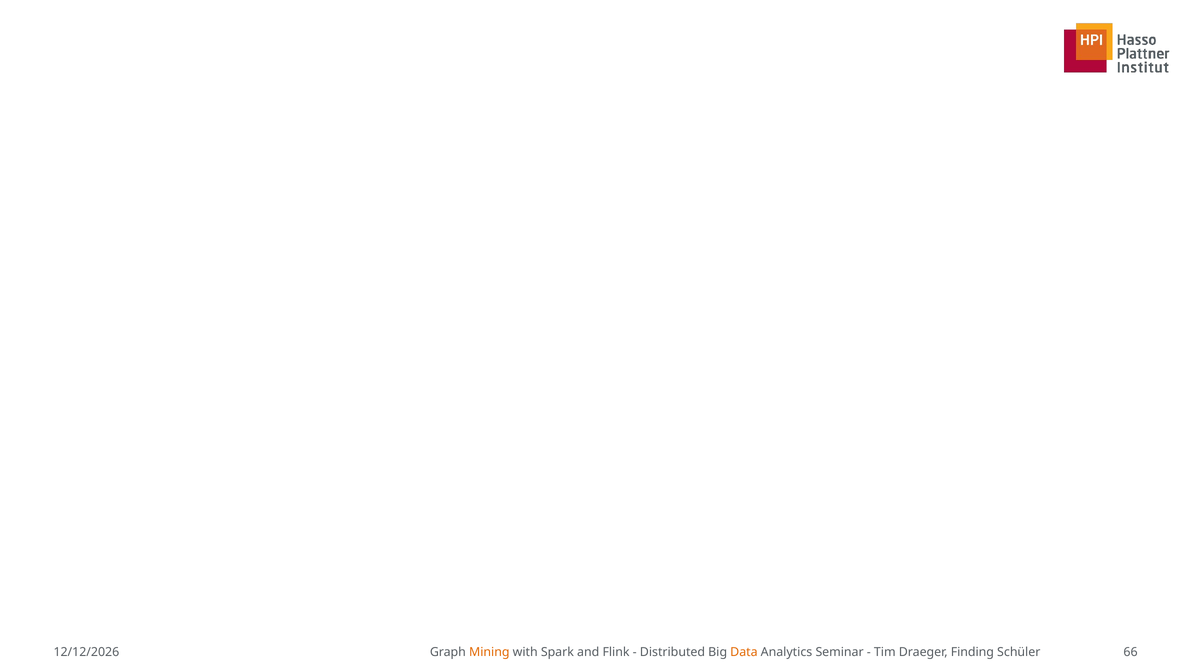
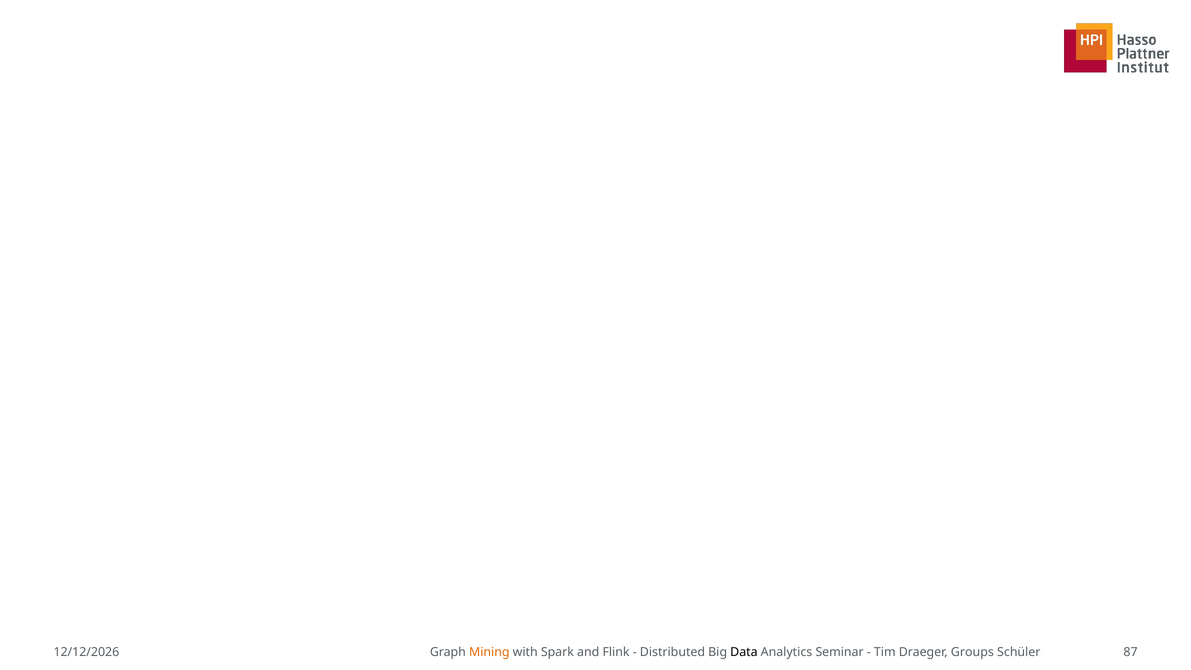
Data colour: orange -> black (744, 652)
Finding: Finding -> Groups (972, 652)
66: 66 -> 87 (1131, 652)
